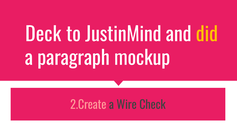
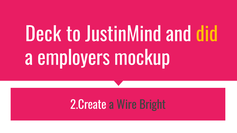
paragraph: paragraph -> employers (74, 59)
2.Create colour: pink -> white (88, 105)
Check: Check -> Bright (153, 105)
